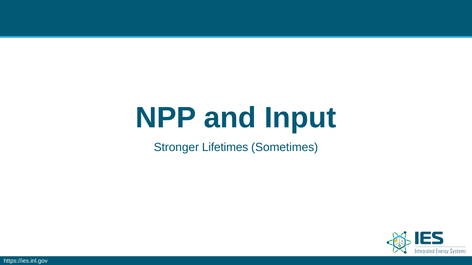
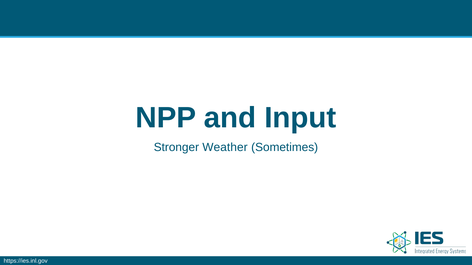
Lifetimes: Lifetimes -> Weather (225, 148)
